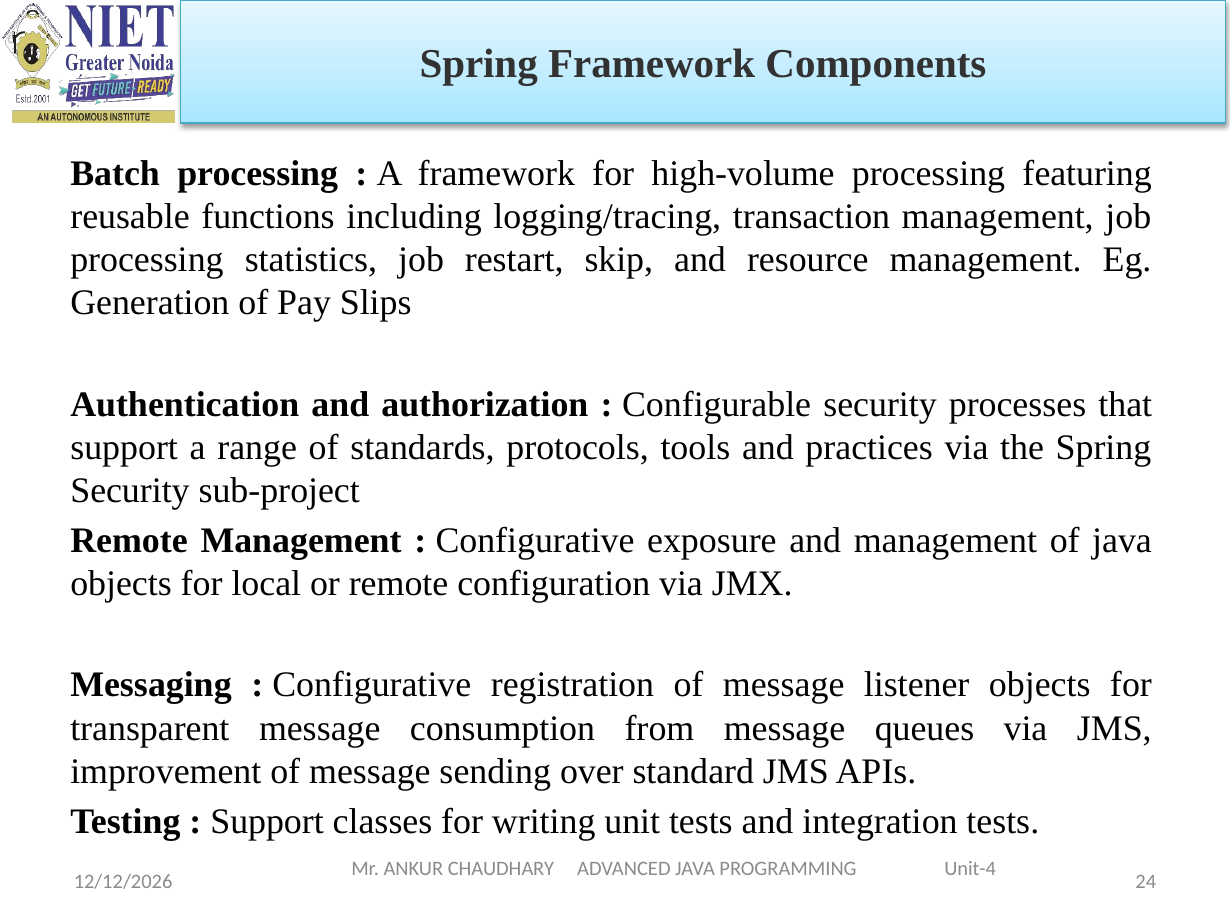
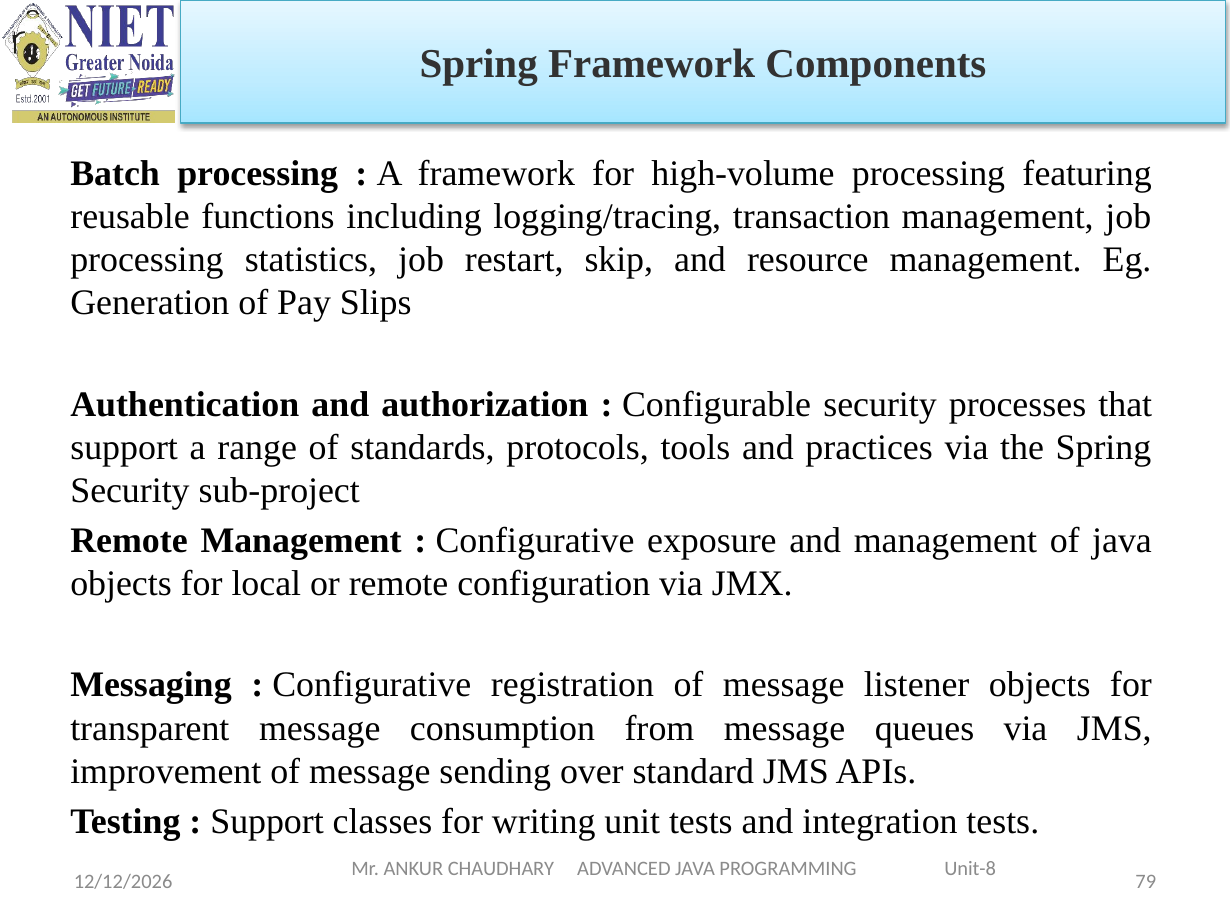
Unit-4: Unit-4 -> Unit-8 (970, 869)
24: 24 -> 79 (1146, 881)
